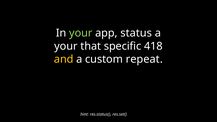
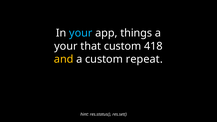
your colour: light green -> light blue (81, 33)
status: status -> things (136, 33)
that specific: specific -> custom (123, 46)
